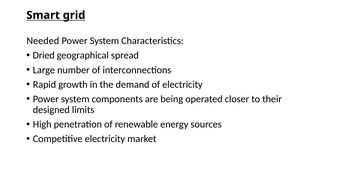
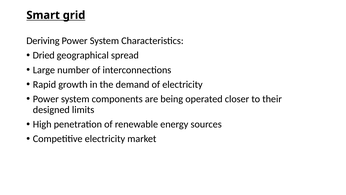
Needed: Needed -> Deriving (43, 41)
